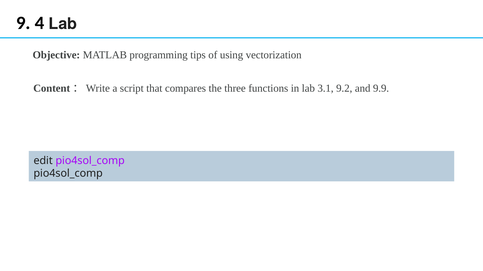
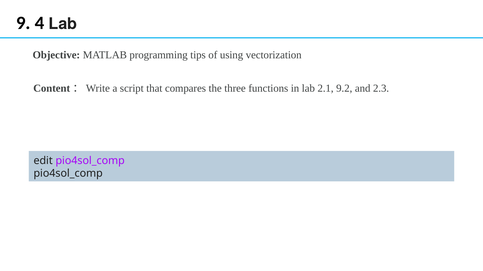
3.1: 3.1 -> 2.1 (326, 88)
9.9: 9.9 -> 2.3 (381, 88)
